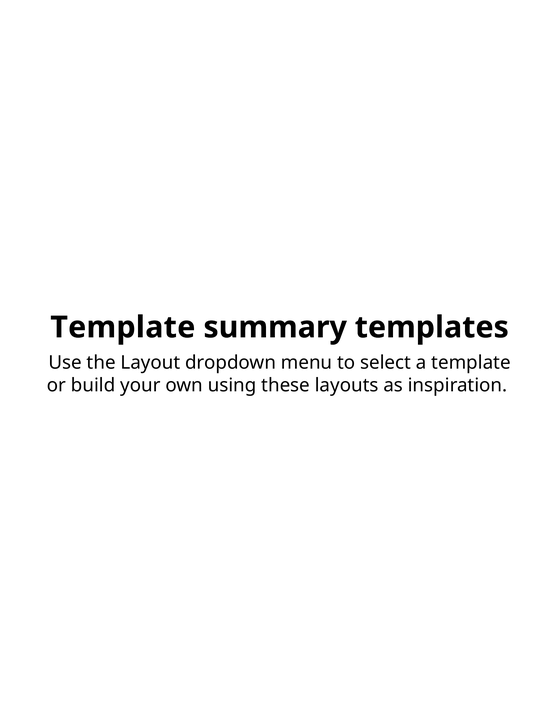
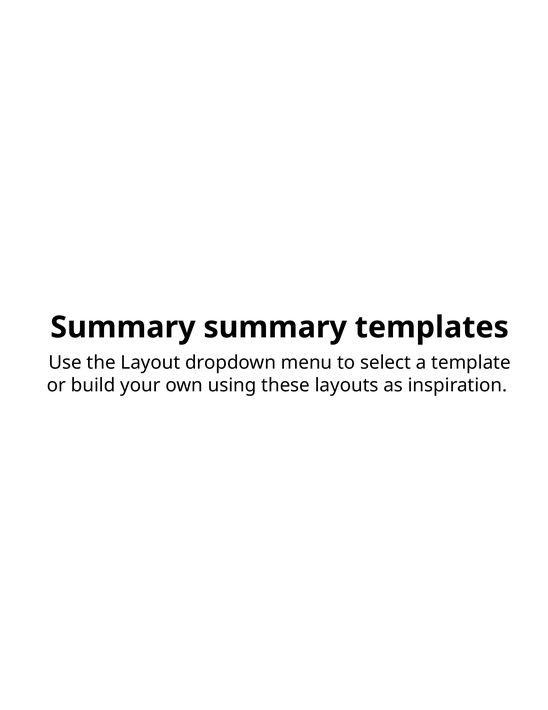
Template: Template -> Summary (123, 327)
